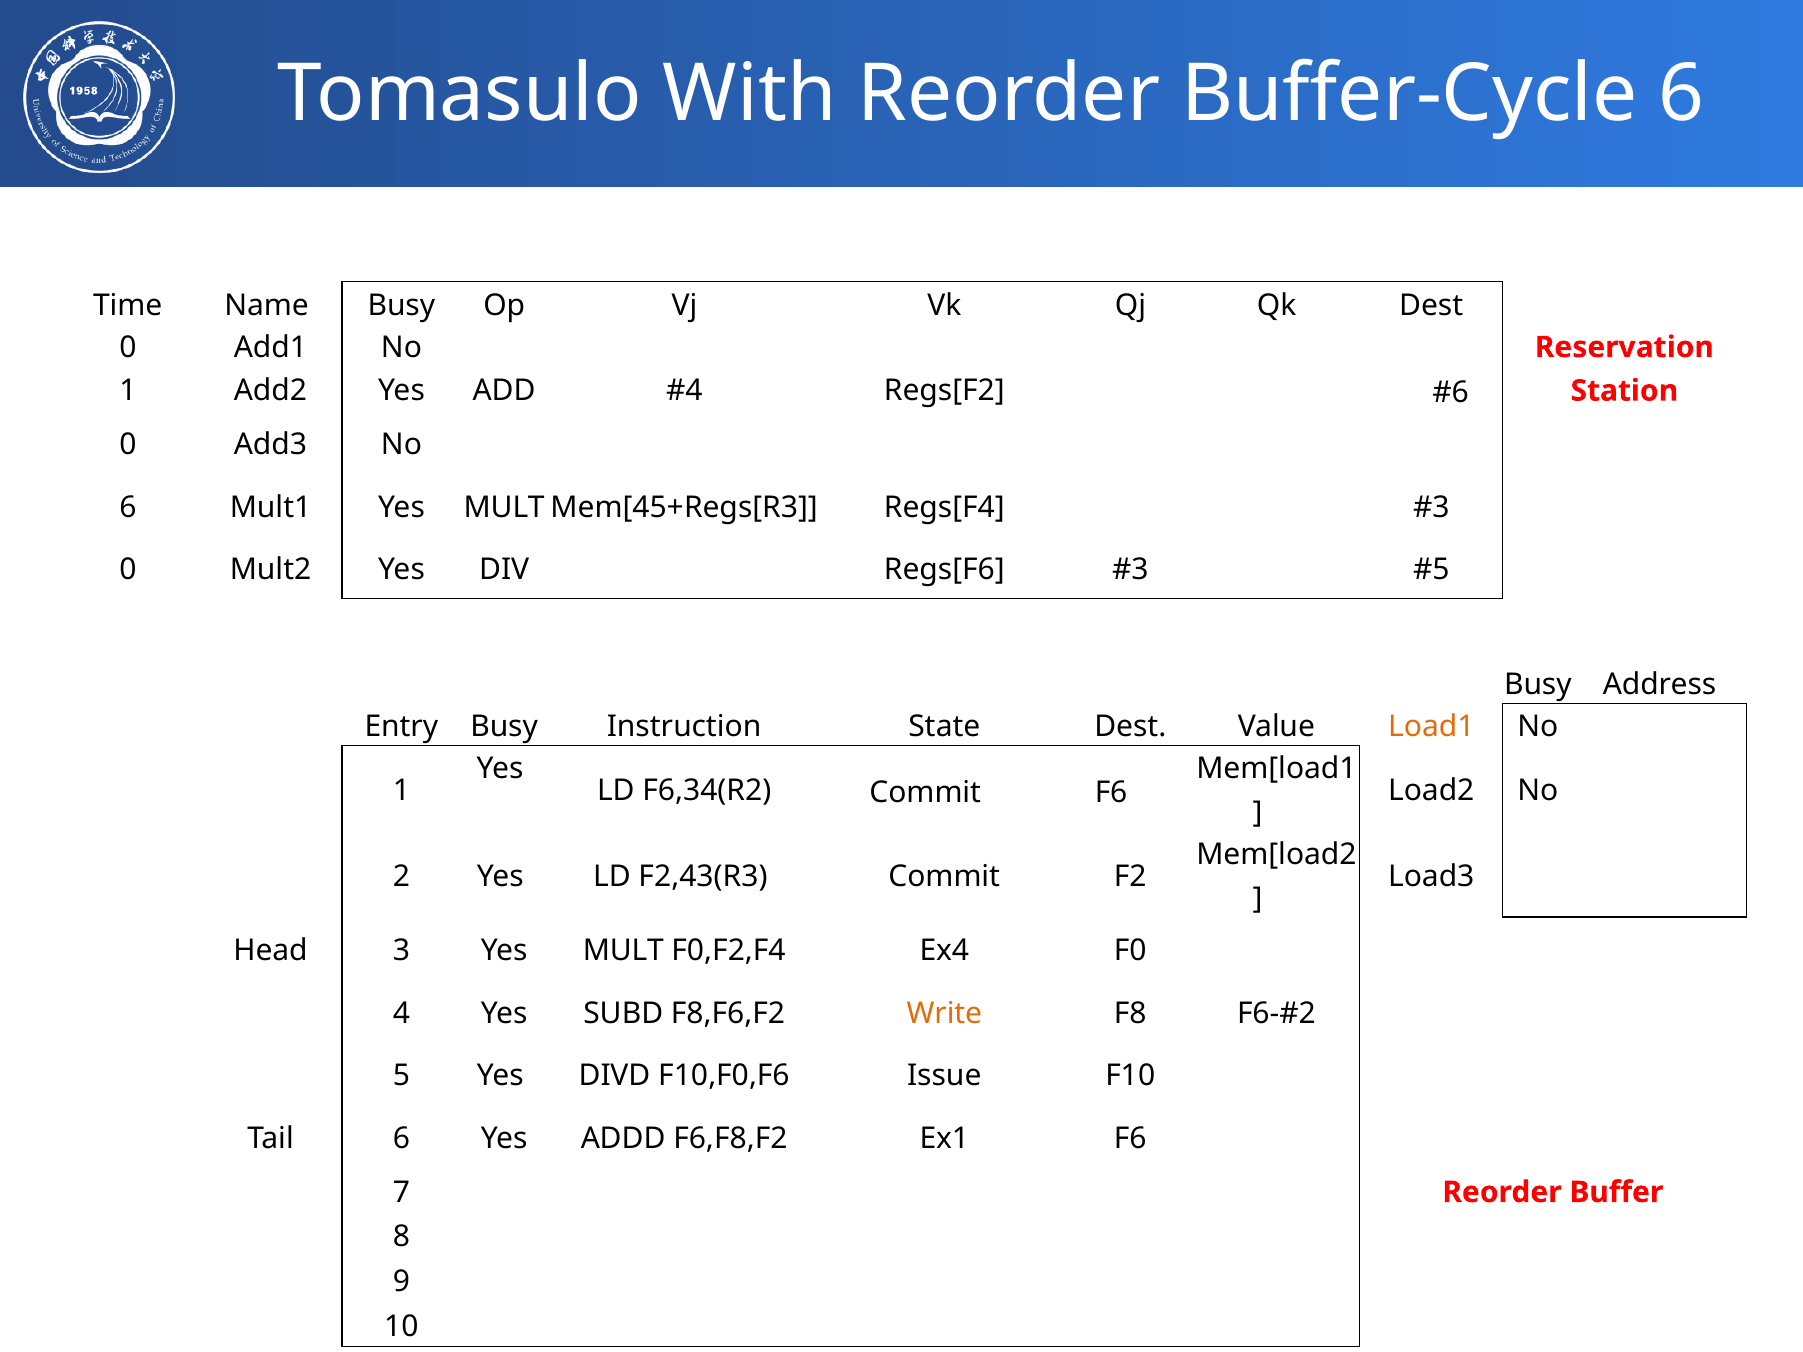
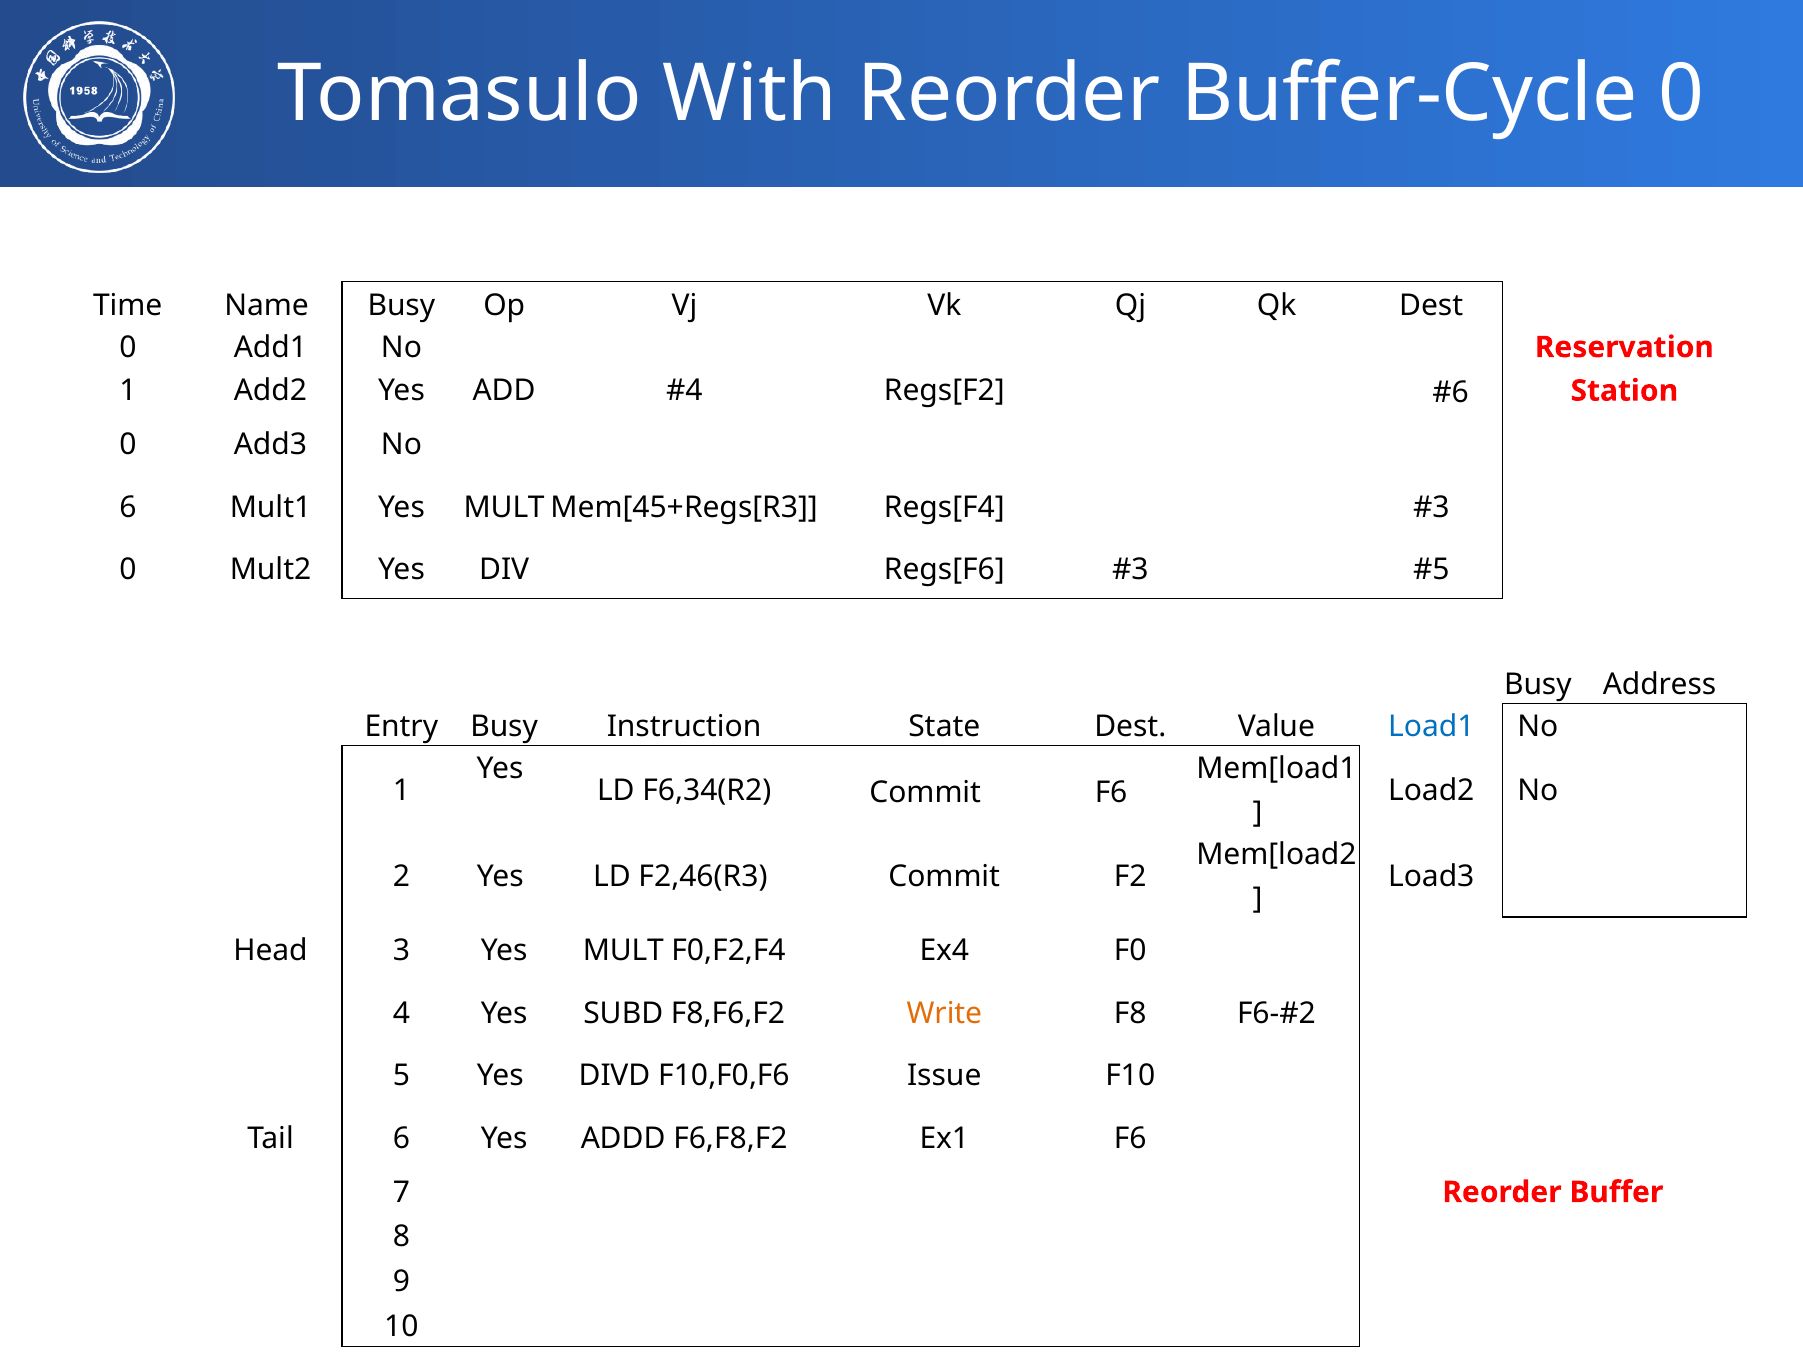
Buffer-Cycle 6: 6 -> 0 (1682, 95)
Load1 colour: orange -> blue (1431, 727)
F2,43(R3: F2,43(R3 -> F2,46(R3 (703, 877)
